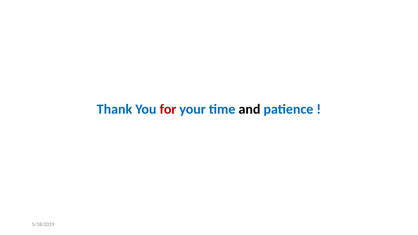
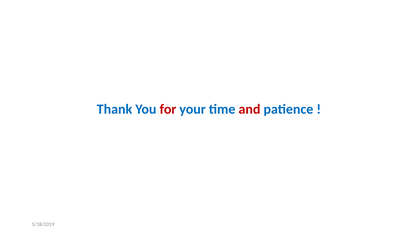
and colour: black -> red (249, 109)
